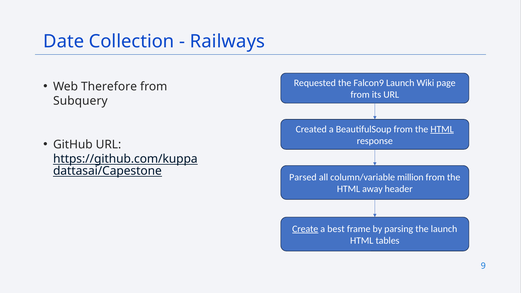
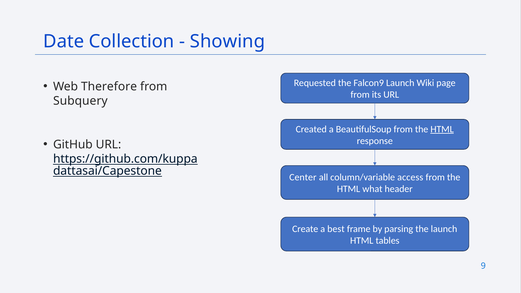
Railways: Railways -> Showing (227, 41)
Parsed: Parsed -> Center (303, 177)
million: million -> access (410, 177)
away: away -> what (372, 189)
Create underline: present -> none (305, 229)
